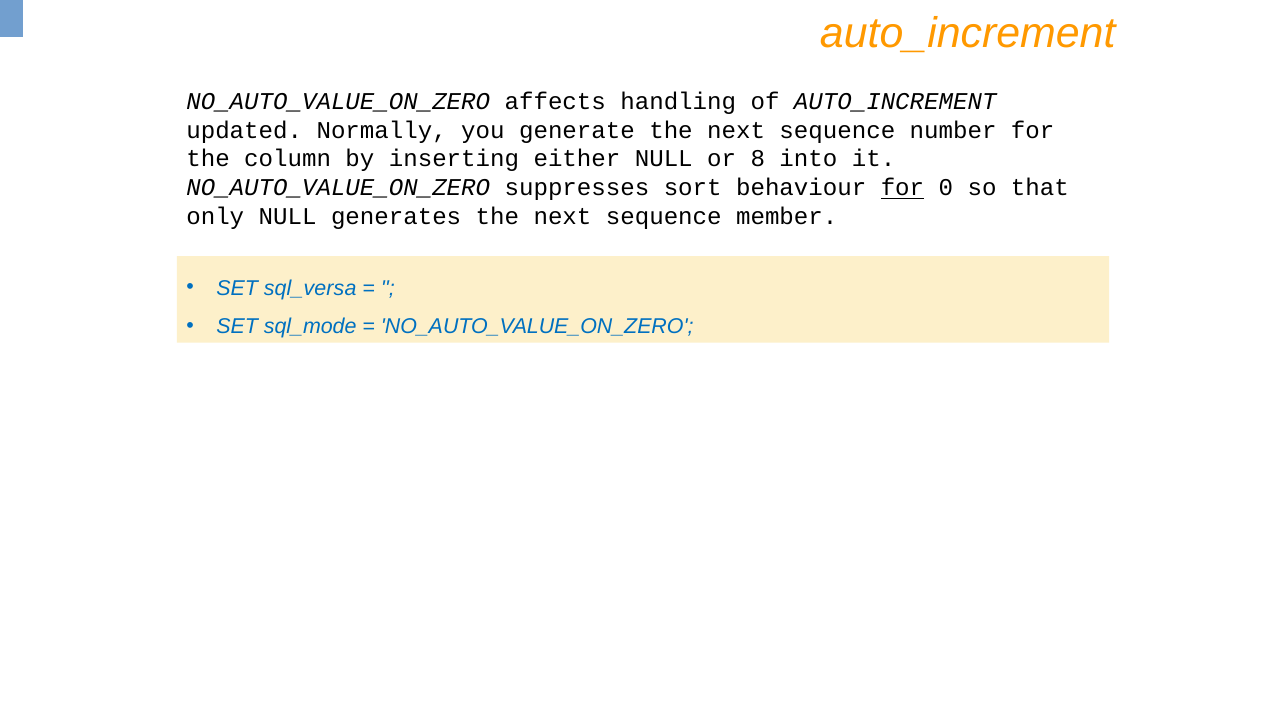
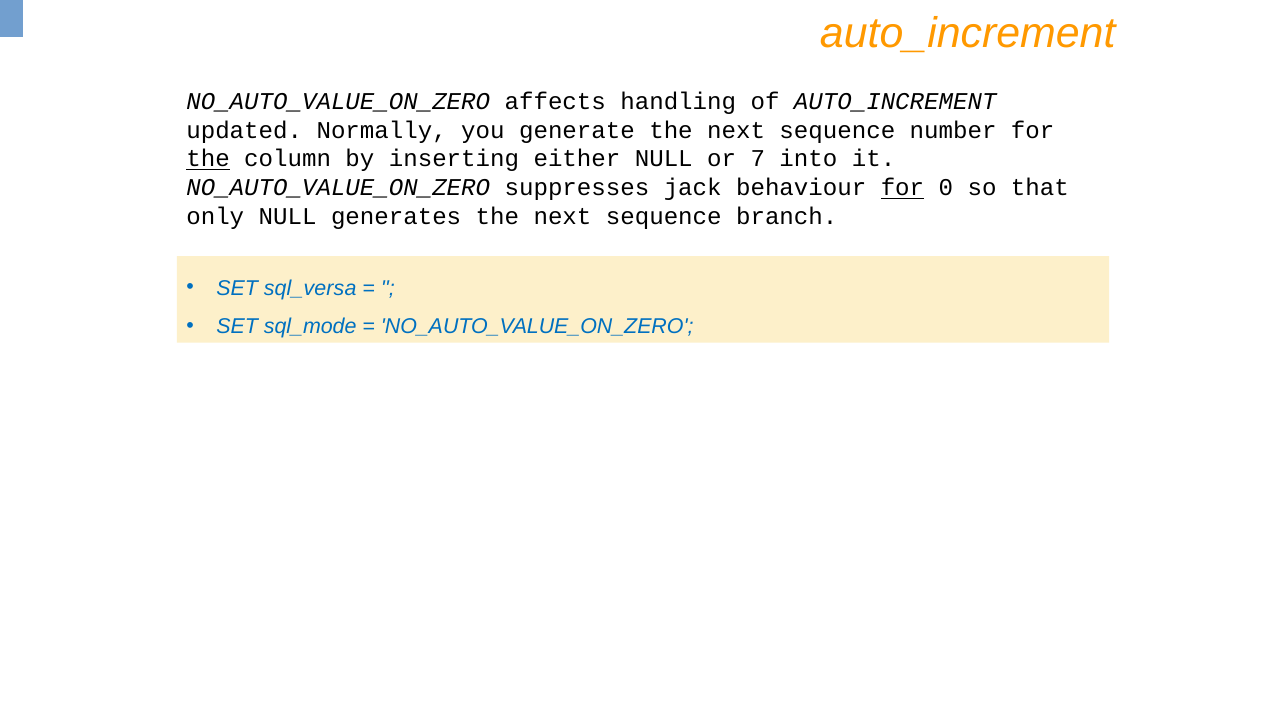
the underline: none -> present (208, 159)
8: 8 -> 7 (758, 159)
sort: sort -> jack (693, 188)
member: member -> branch (787, 217)
